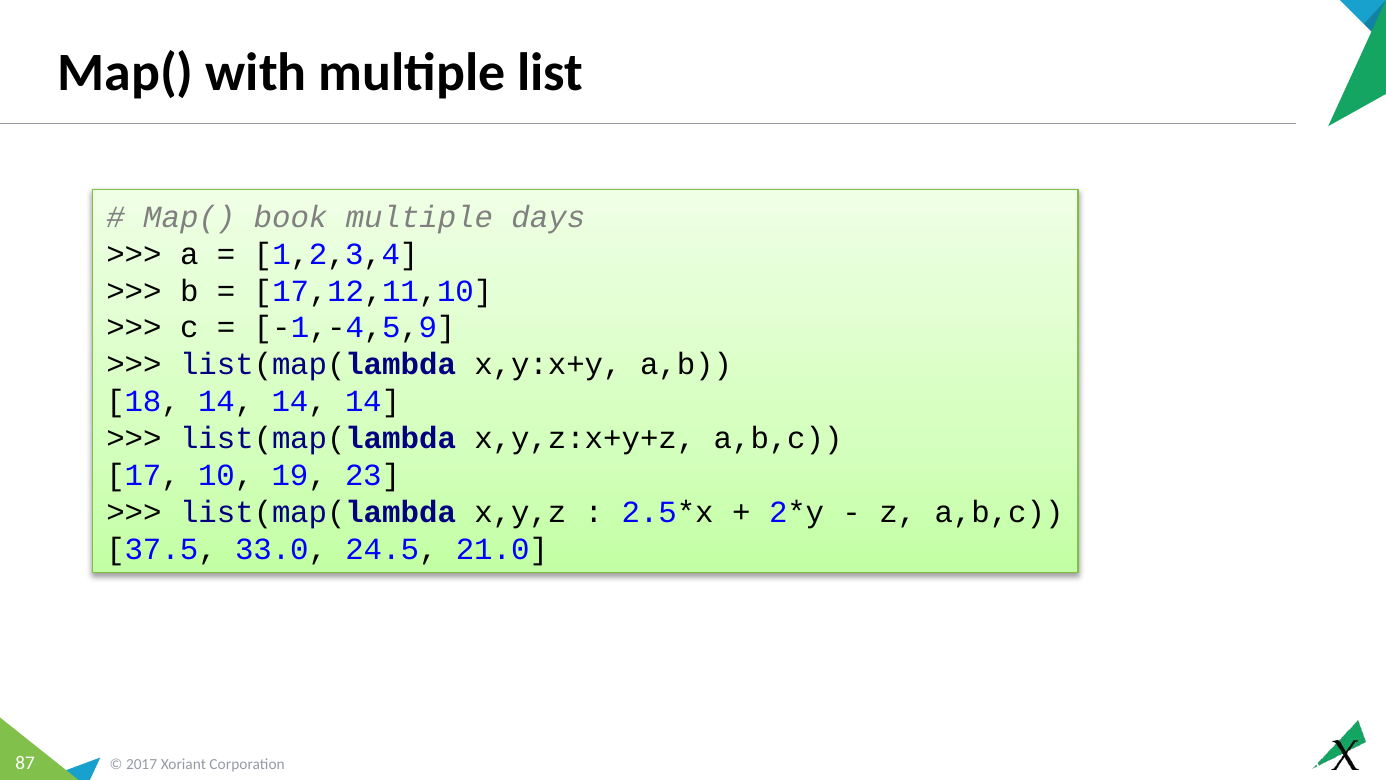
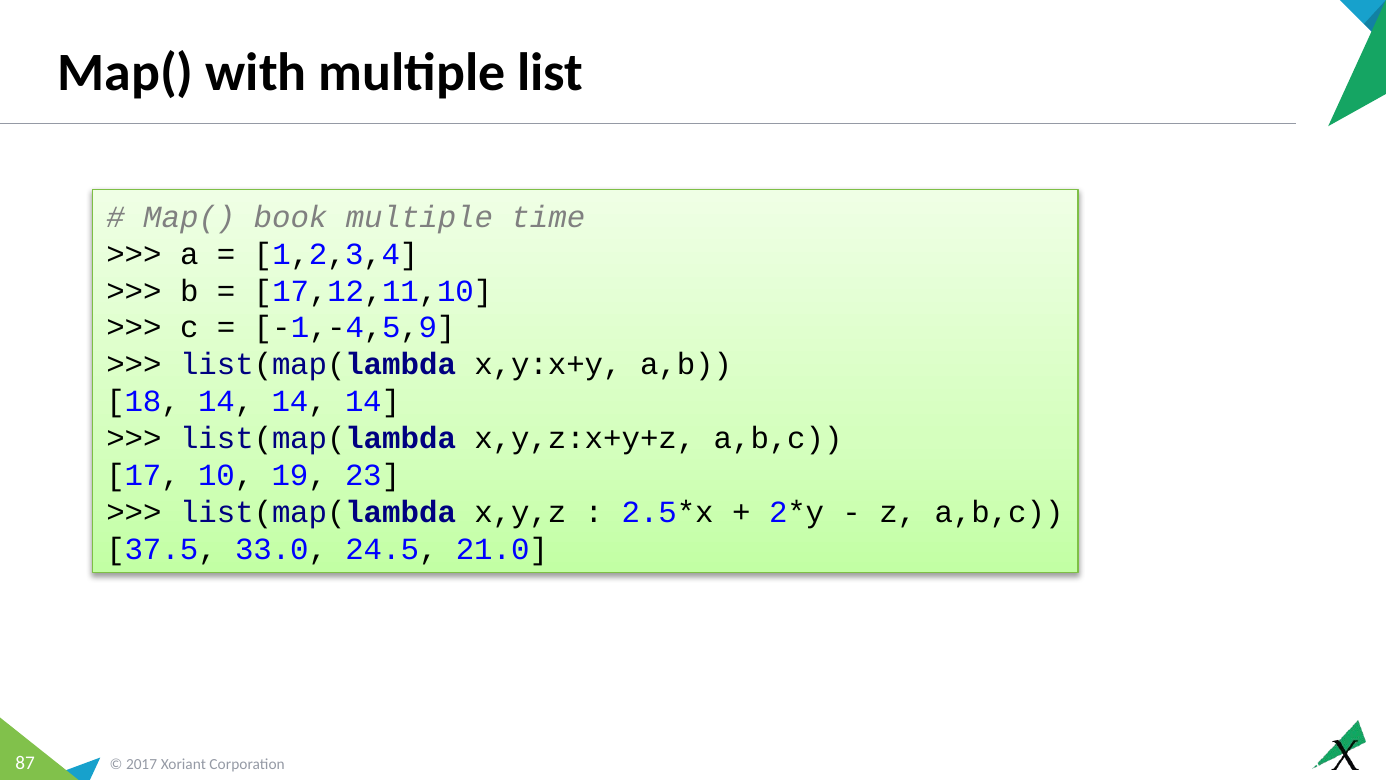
days: days -> time (548, 217)
